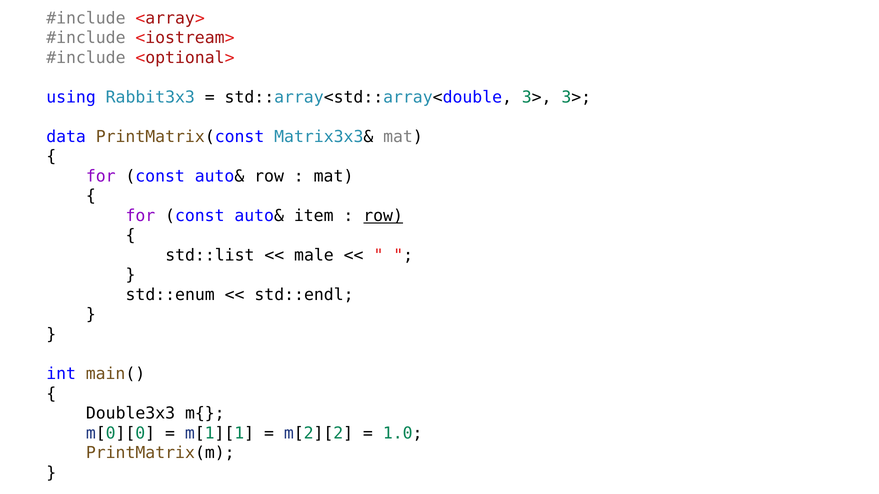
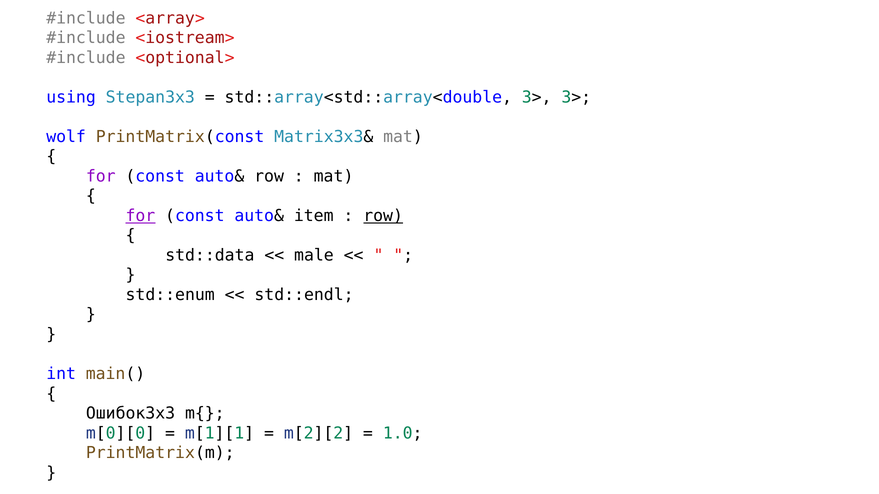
Rabbit3x3: Rabbit3x3 -> Stepan3x3 (150, 97)
data: data -> wolf (66, 137)
for underline: none -> present (140, 216)
std::list: std::list -> std::data (210, 256)
Double3x3: Double3x3 -> Ошибок3x3 (131, 414)
